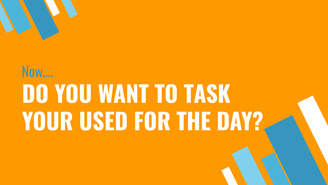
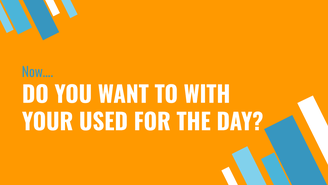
TASK: TASK -> WITH (207, 95)
